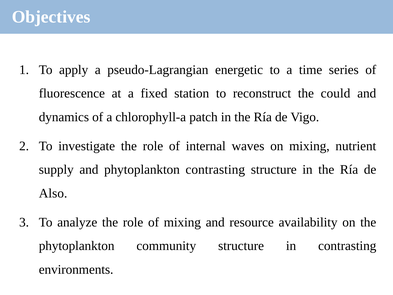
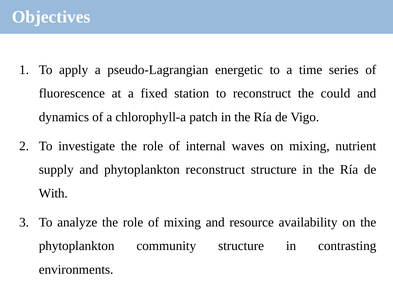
phytoplankton contrasting: contrasting -> reconstruct (215, 170)
Also: Also -> With (53, 193)
